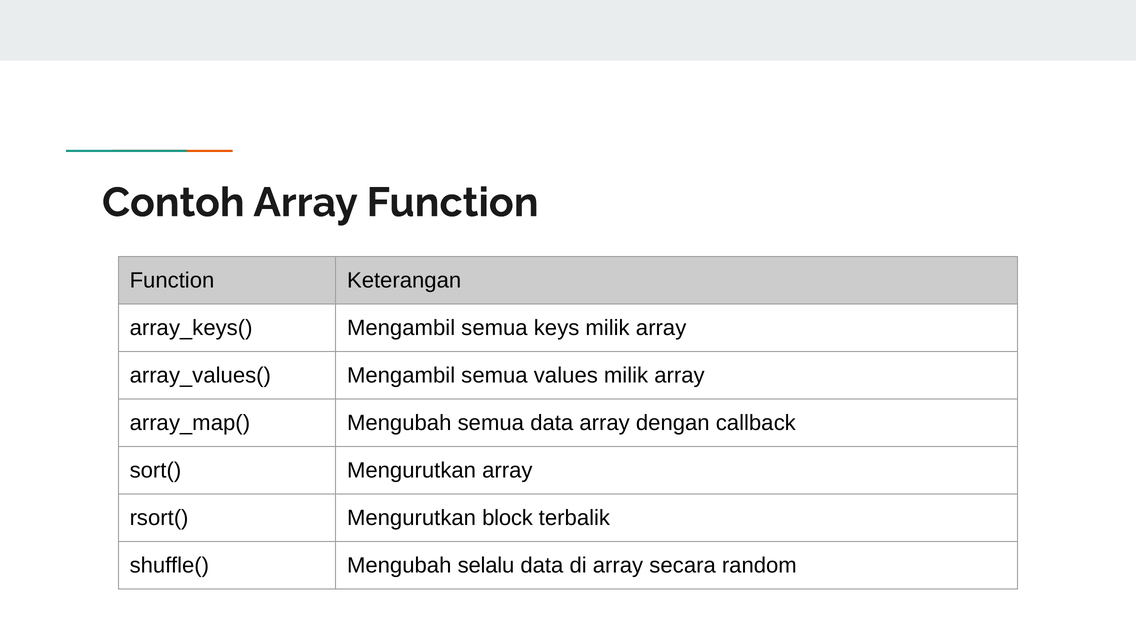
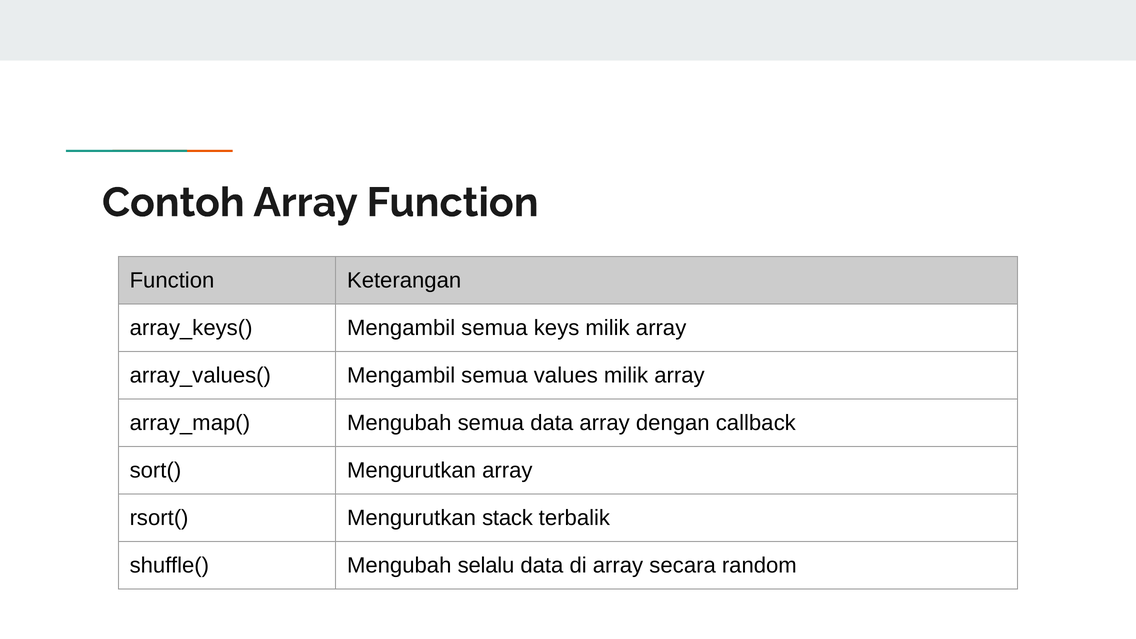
block: block -> stack (507, 518)
